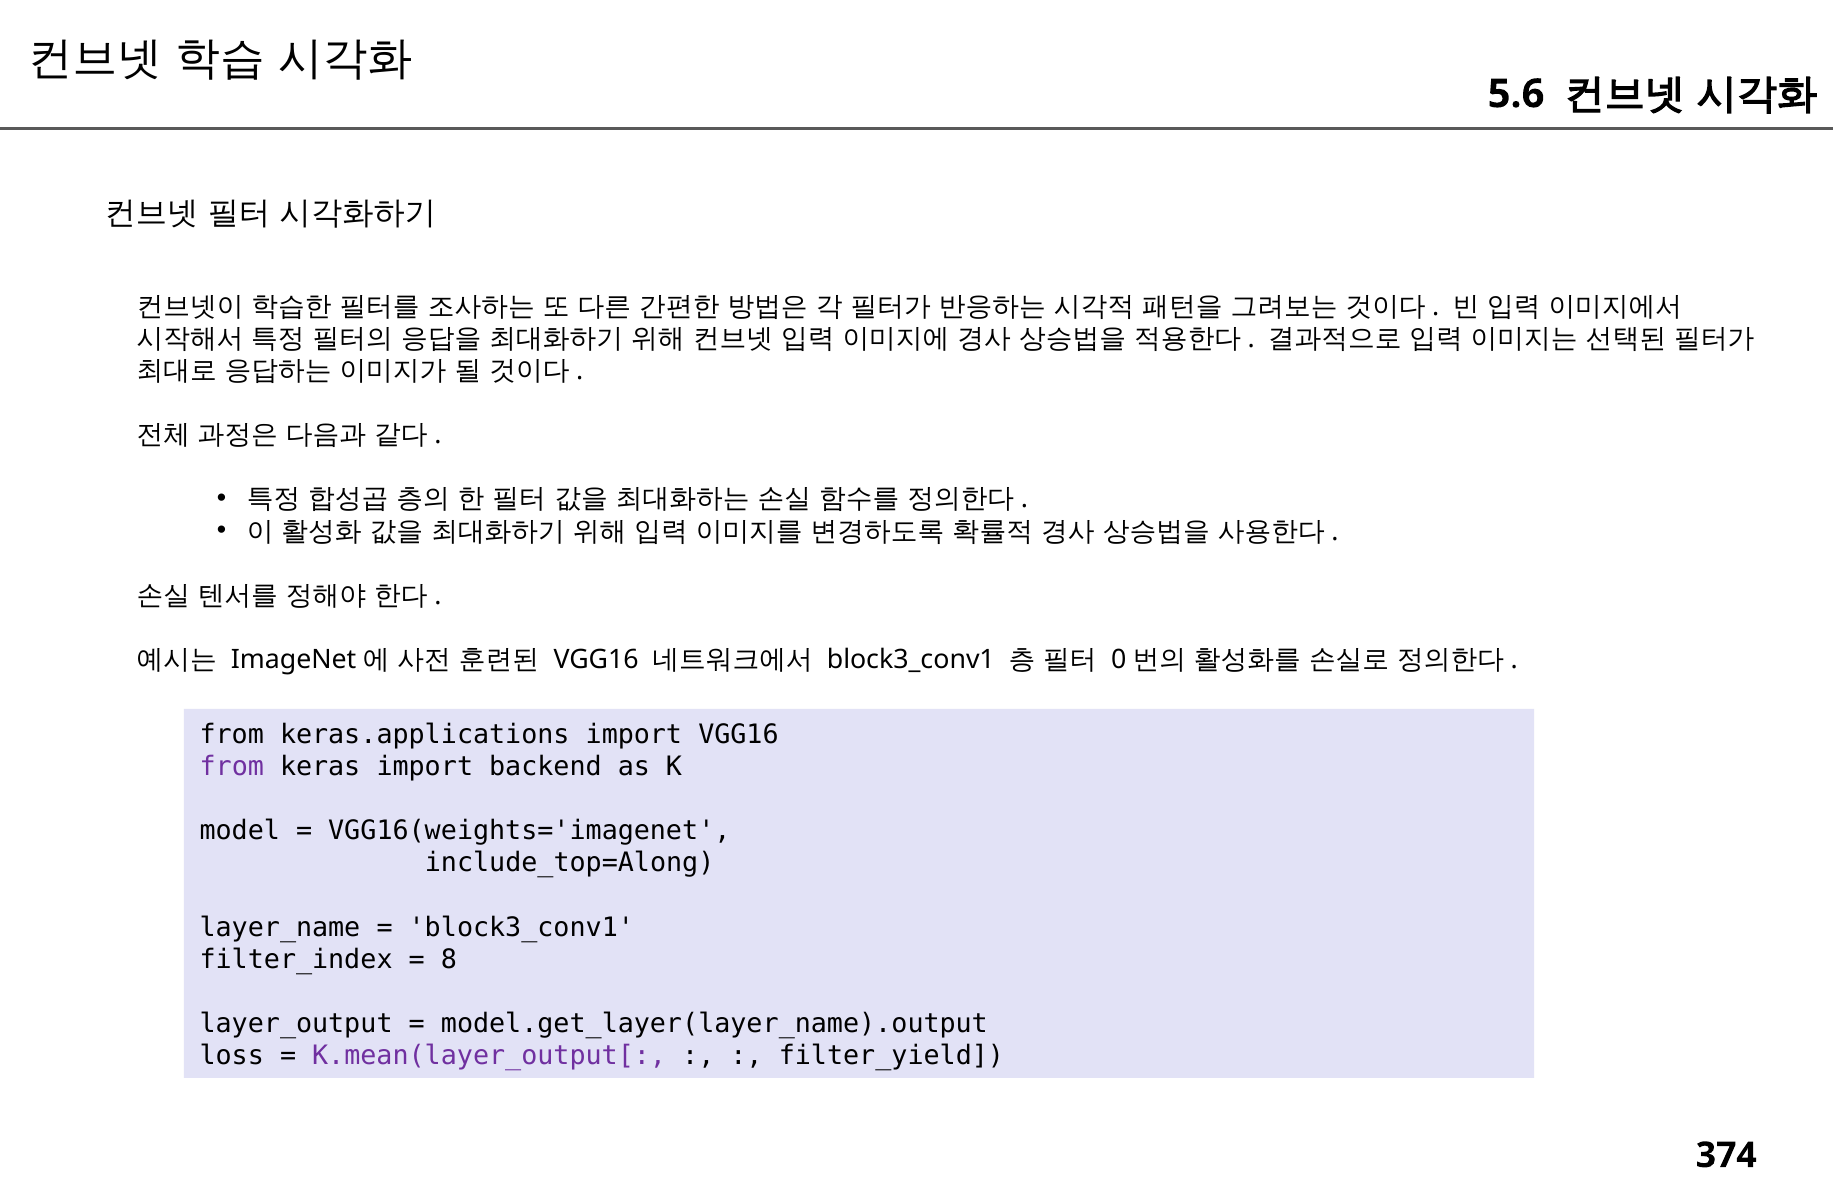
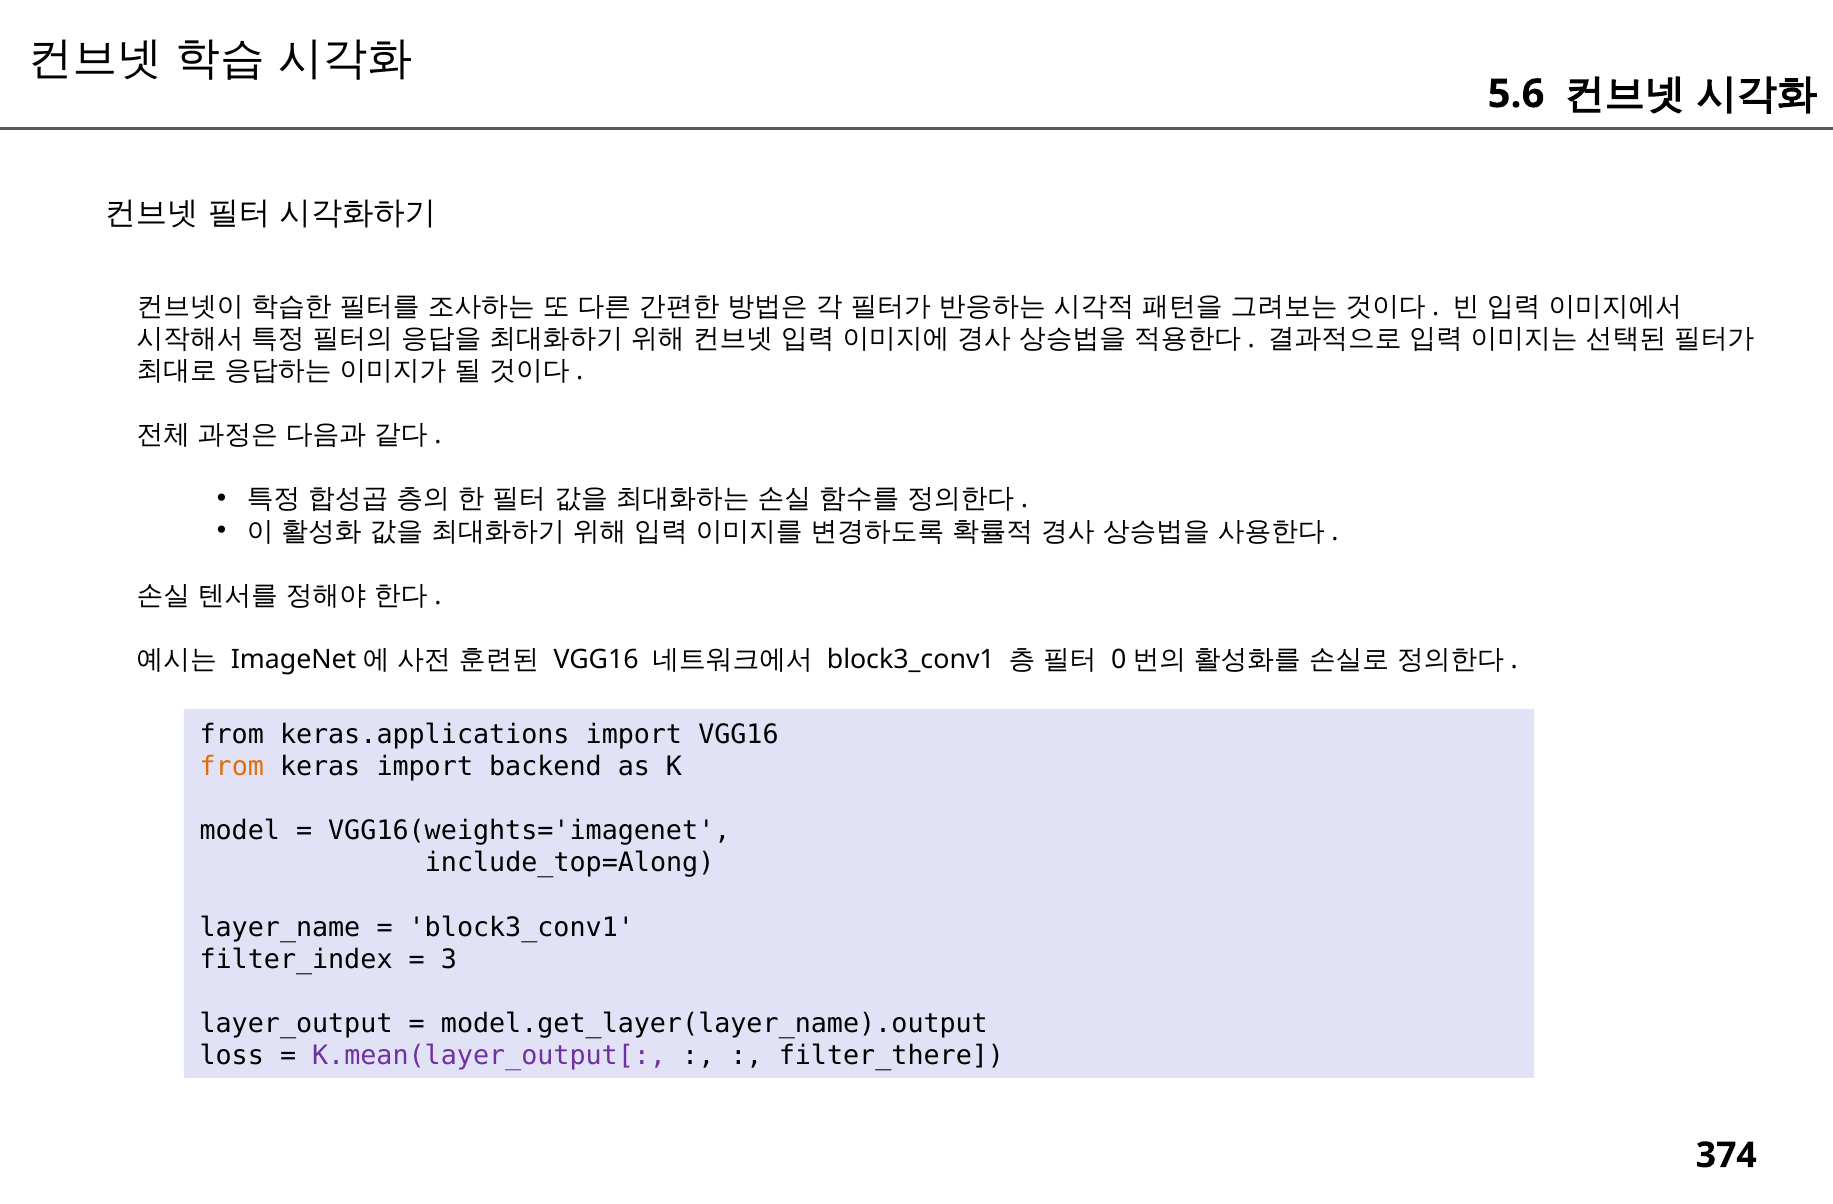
from colour: purple -> orange (232, 767)
8: 8 -> 3 (449, 959)
filter_yield: filter_yield -> filter_there (891, 1056)
